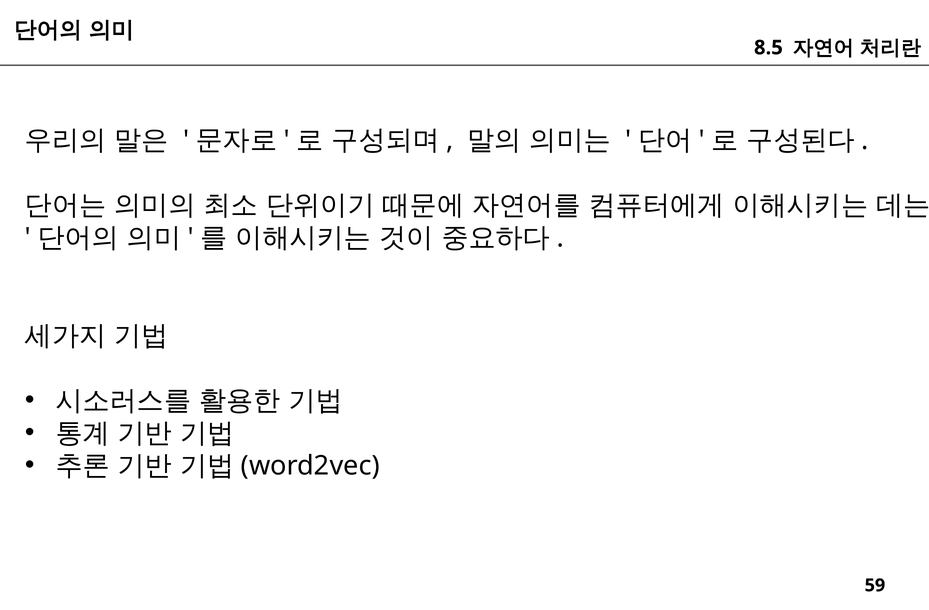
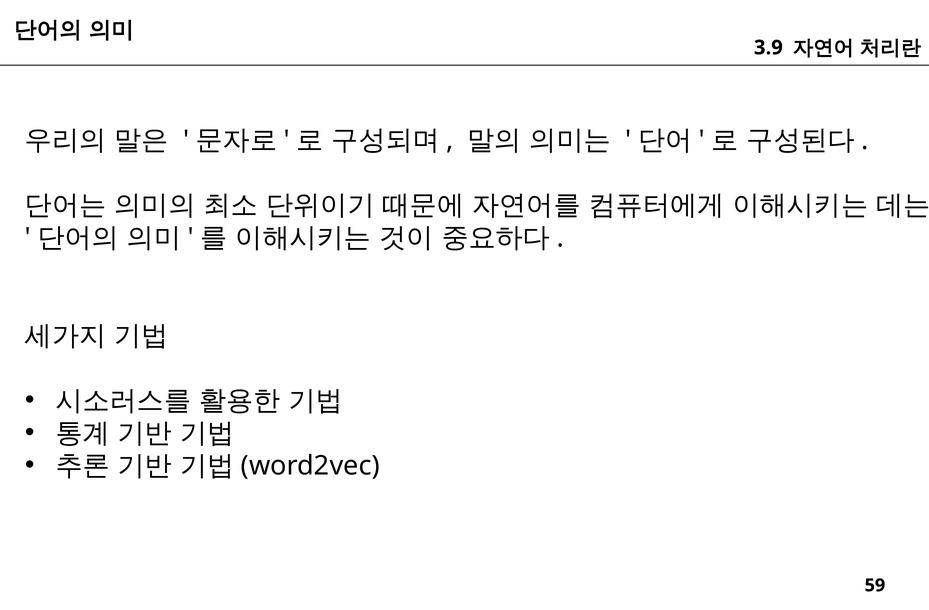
8.5: 8.5 -> 3.9 (768, 48)
